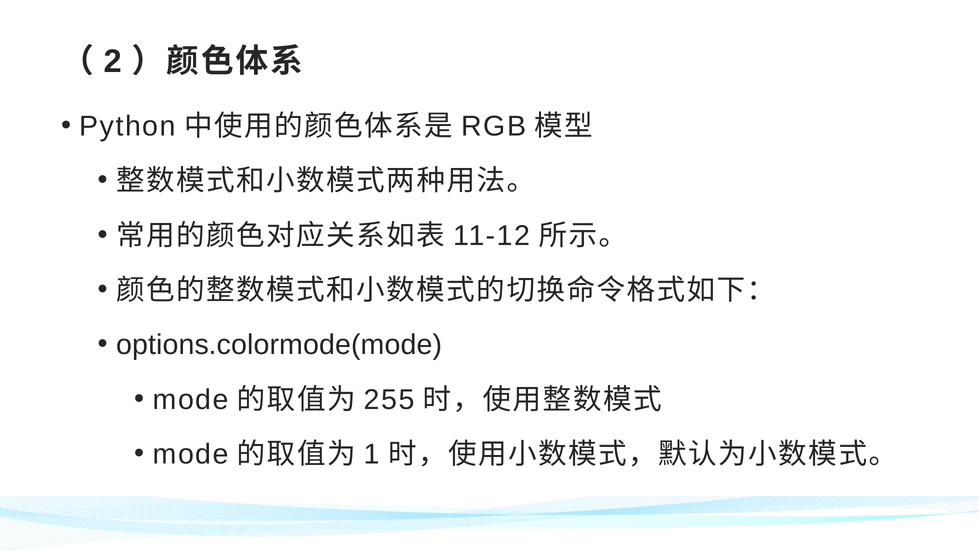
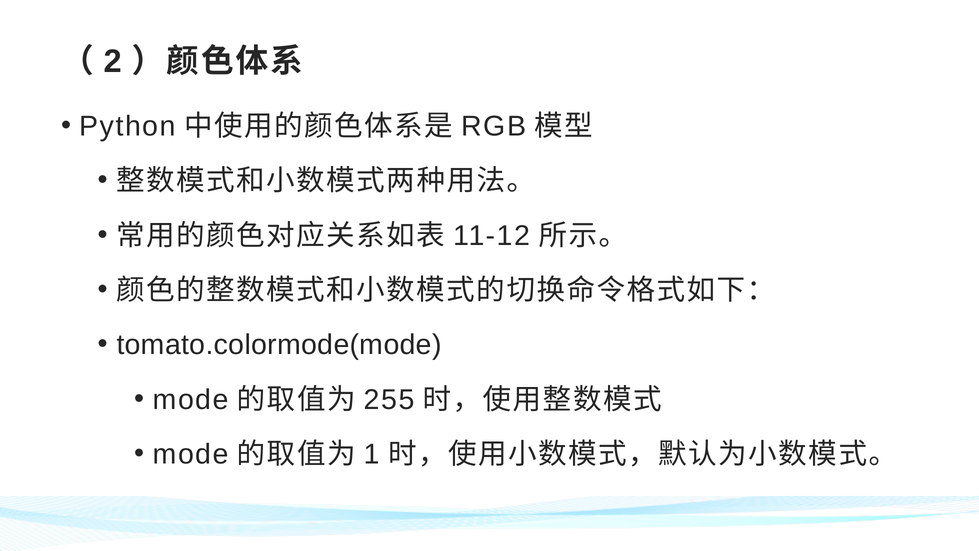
options.colormode(mode: options.colormode(mode -> tomato.colormode(mode (279, 345)
